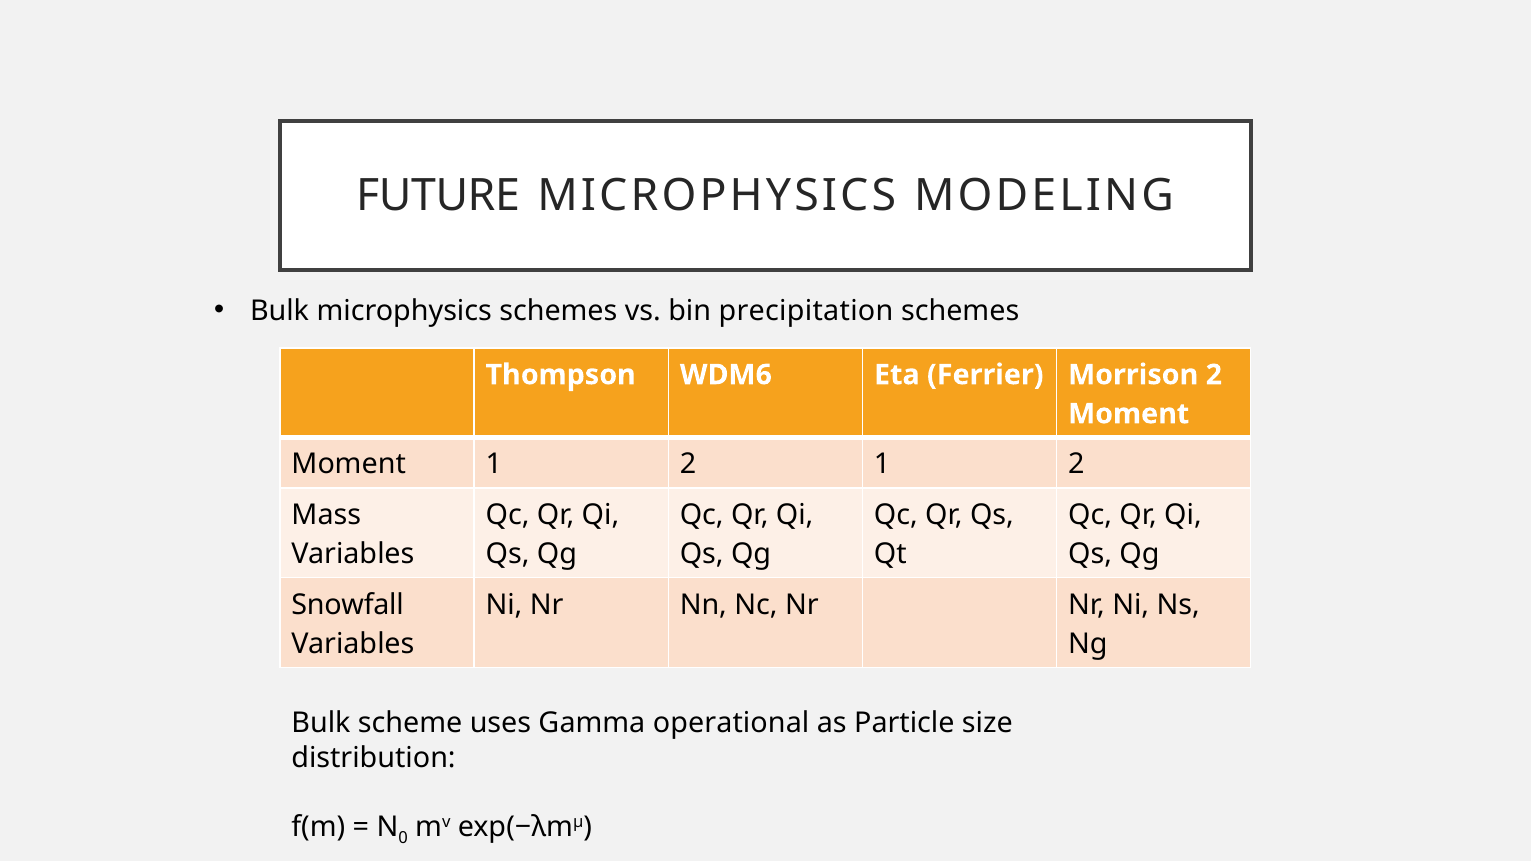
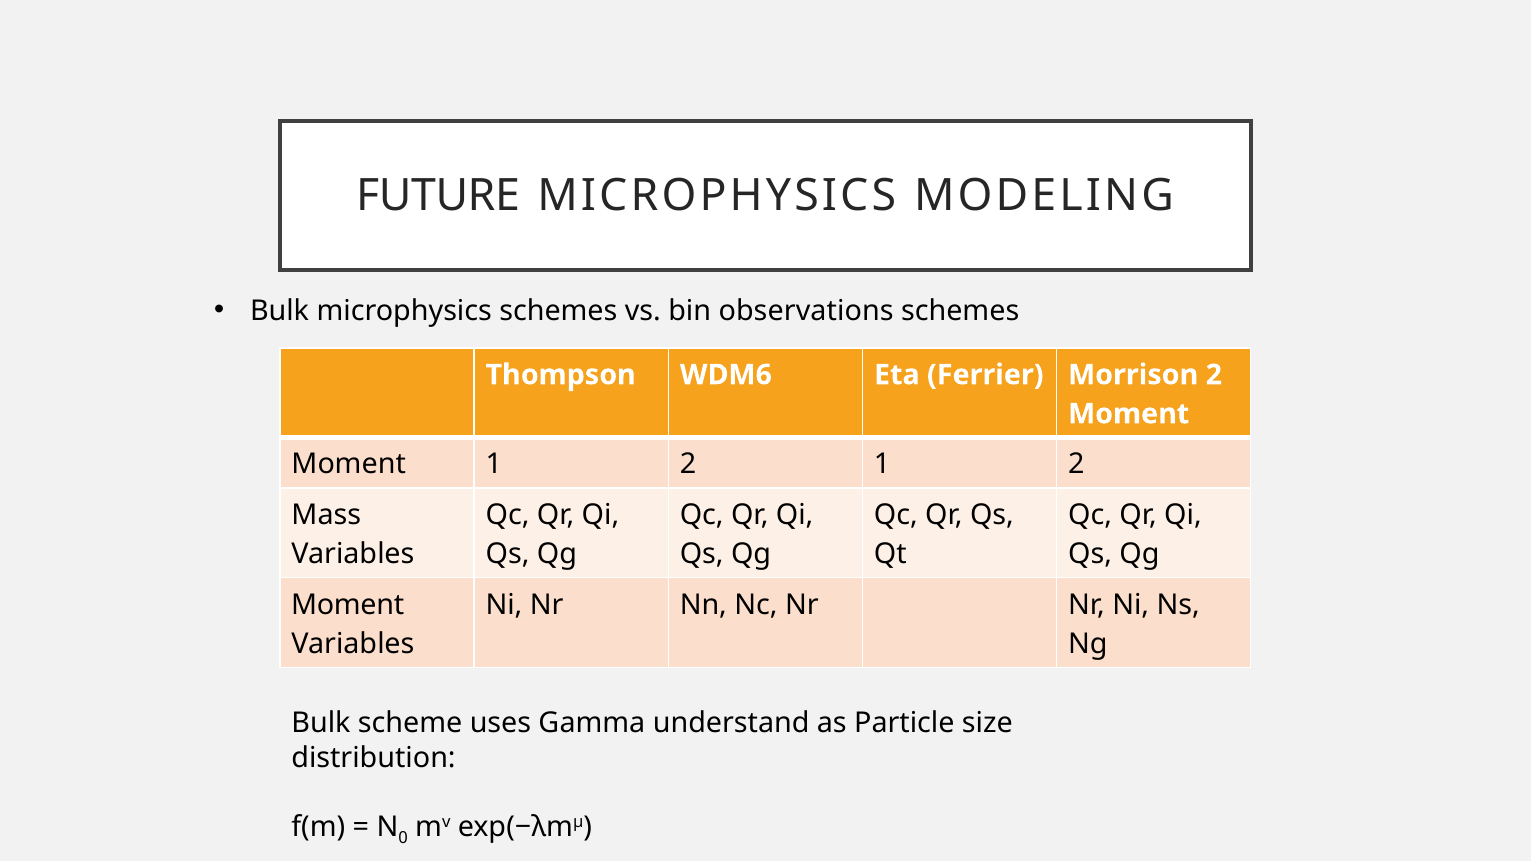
precipitation: precipitation -> observations (806, 311)
Snowfall: Snowfall -> Moment (348, 605)
operational: operational -> understand (731, 723)
